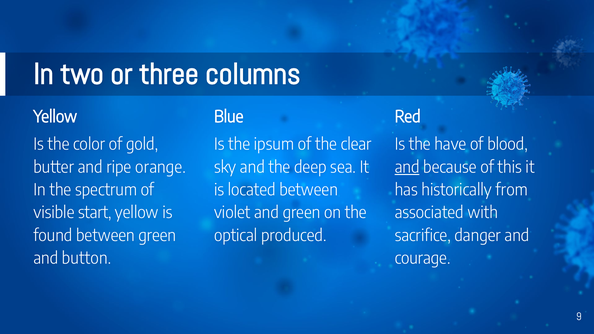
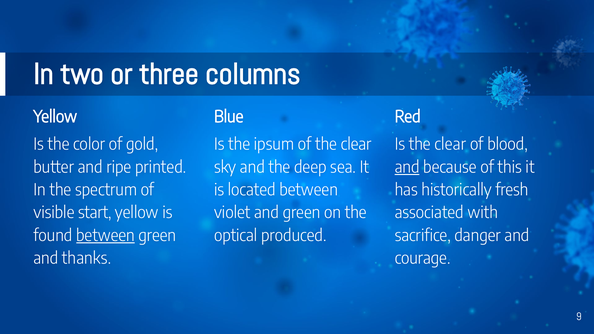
Is the have: have -> clear (450, 145)
orange: orange -> printed (161, 167)
from: from -> fresh (512, 190)
between underline: none -> present (105, 236)
button: button -> thanks (87, 258)
